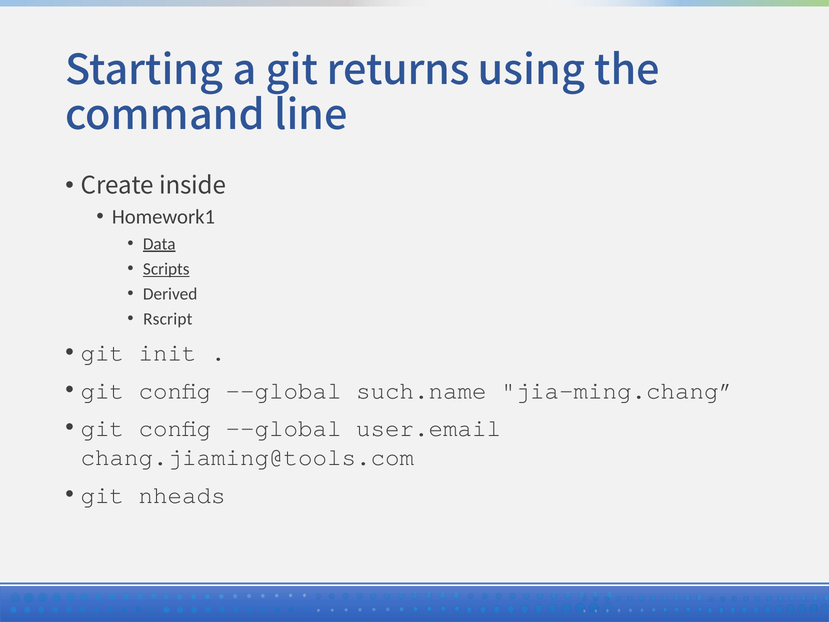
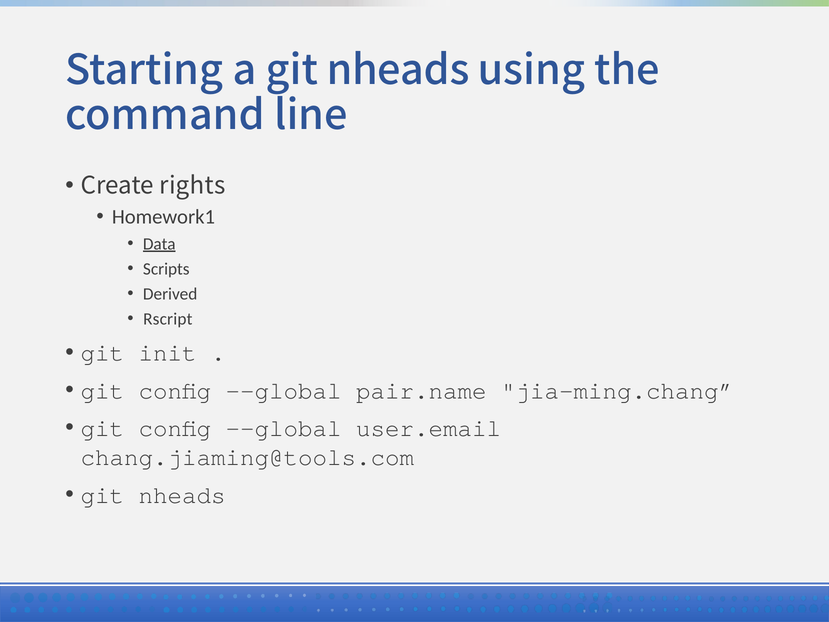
a git returns: returns -> nheads (398, 70)
inside: inside -> rights (192, 186)
Scripts underline: present -> none (166, 269)
such.name: such.name -> pair.name (422, 390)
